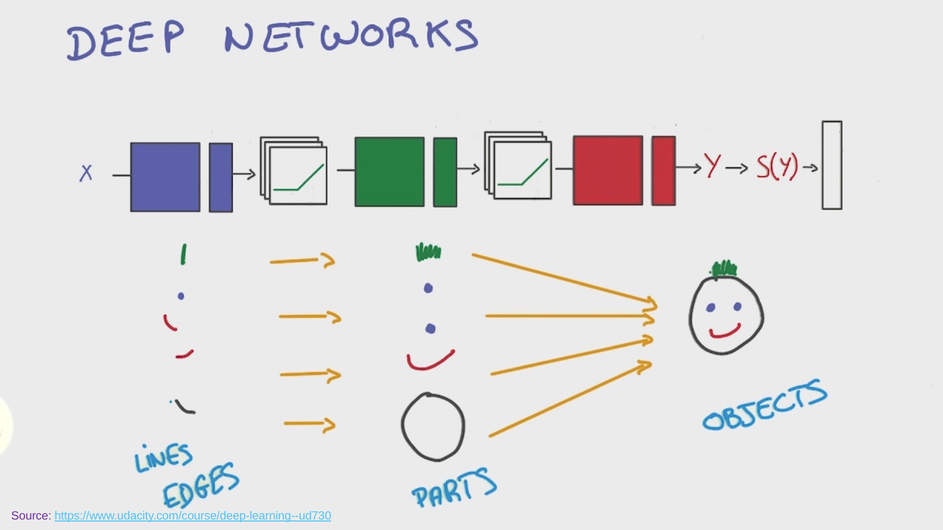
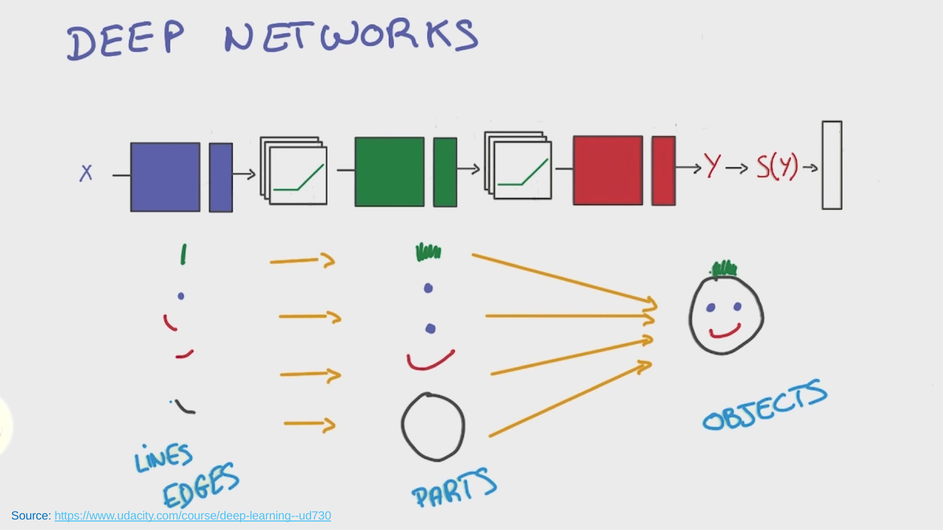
Source colour: purple -> blue (31, 516)
